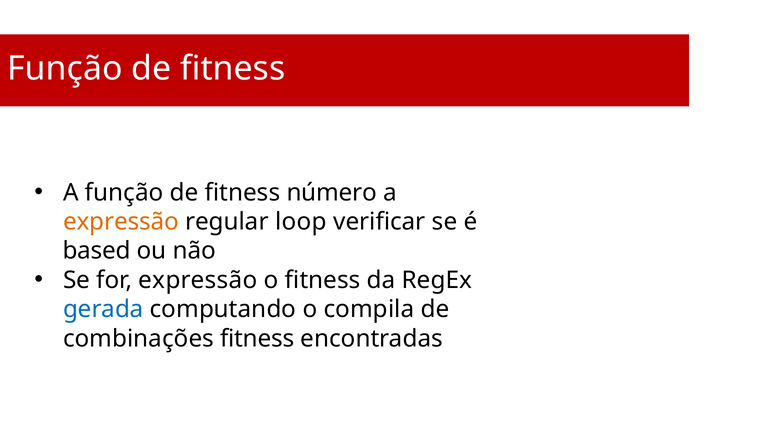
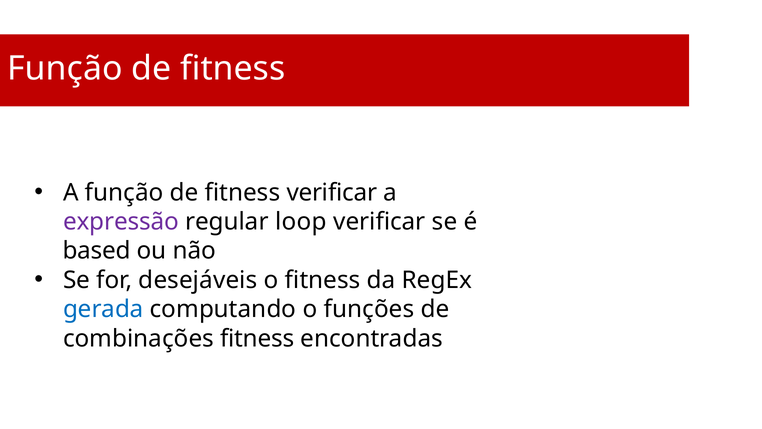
fitness número: número -> verificar (332, 192)
expressão colour: orange -> purple (121, 222)
for expressão: expressão -> desejáveis (198, 280)
compila: compila -> funções (369, 309)
